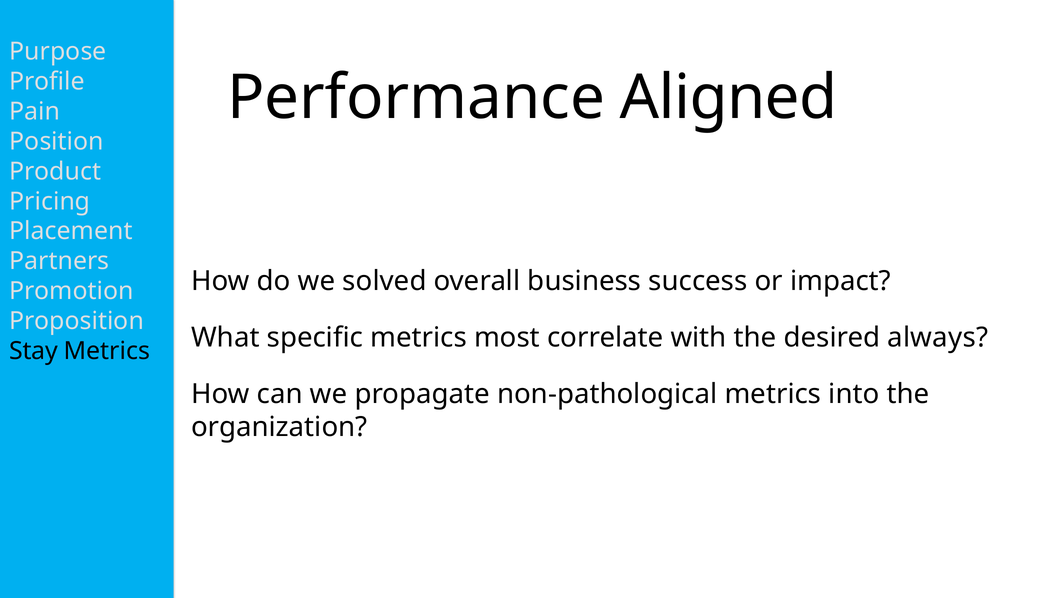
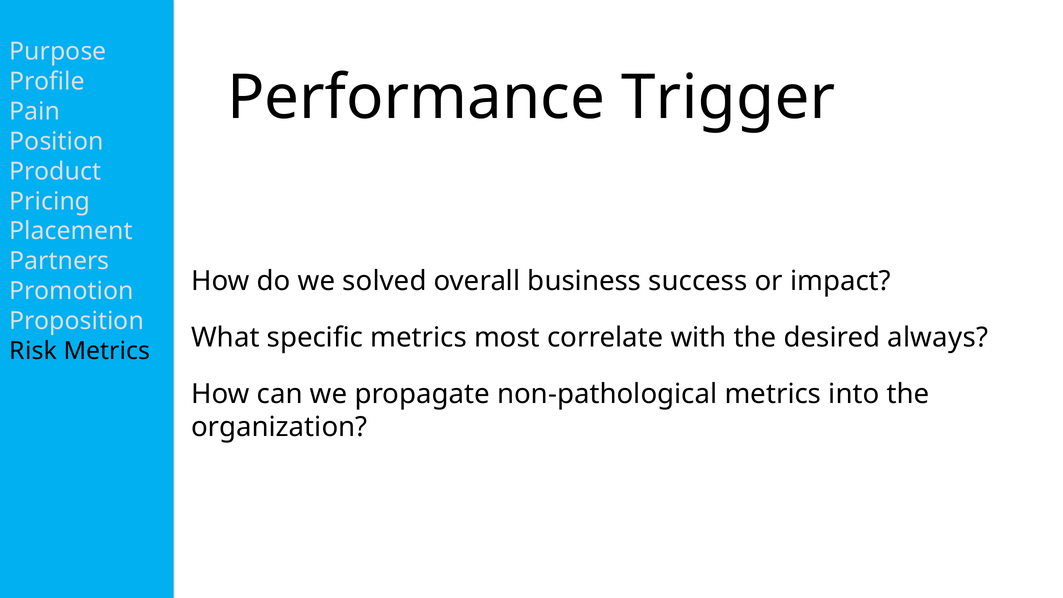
Aligned: Aligned -> Trigger (728, 98)
Stay: Stay -> Risk (33, 351)
